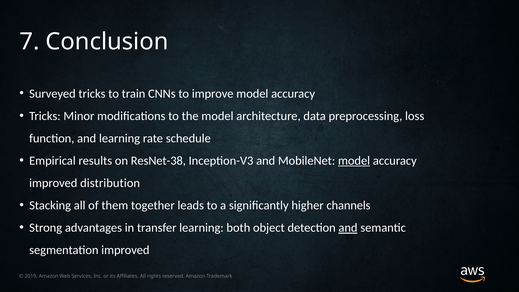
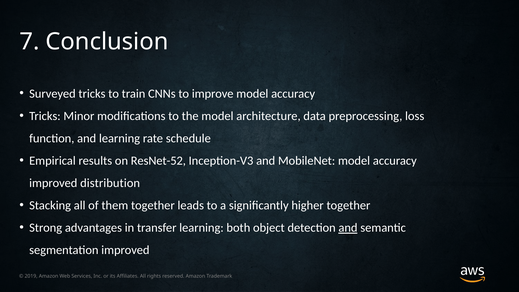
ResNet-38: ResNet-38 -> ResNet-52 (158, 161)
model underline: present -> none (354, 161)
higher channels: channels -> together (348, 205)
